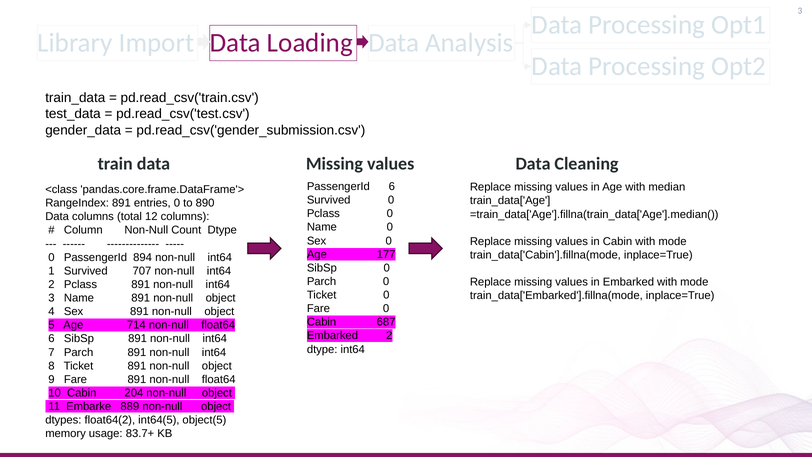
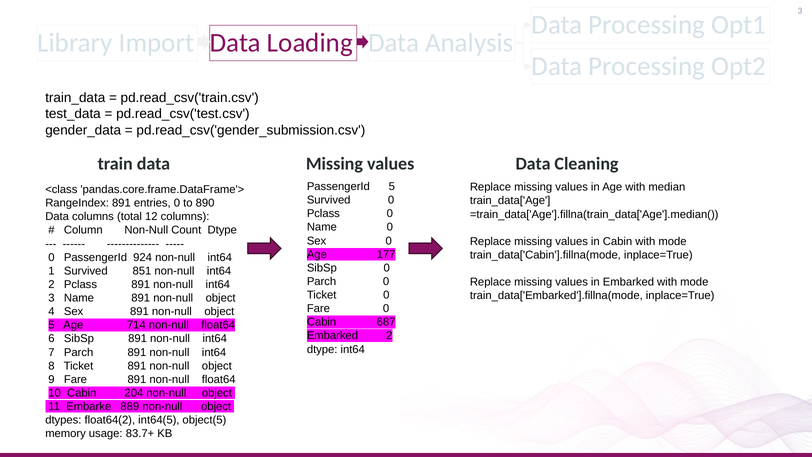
PassengerId 6: 6 -> 5 (392, 186)
894: 894 -> 924 (143, 257)
707: 707 -> 851 (142, 271)
